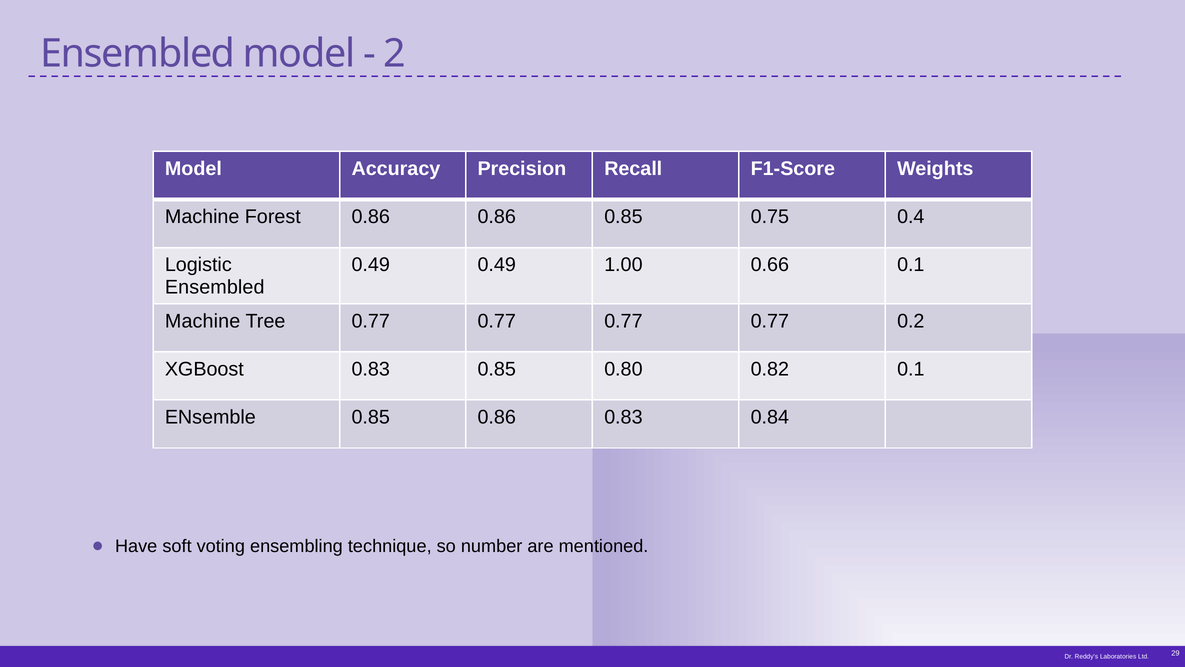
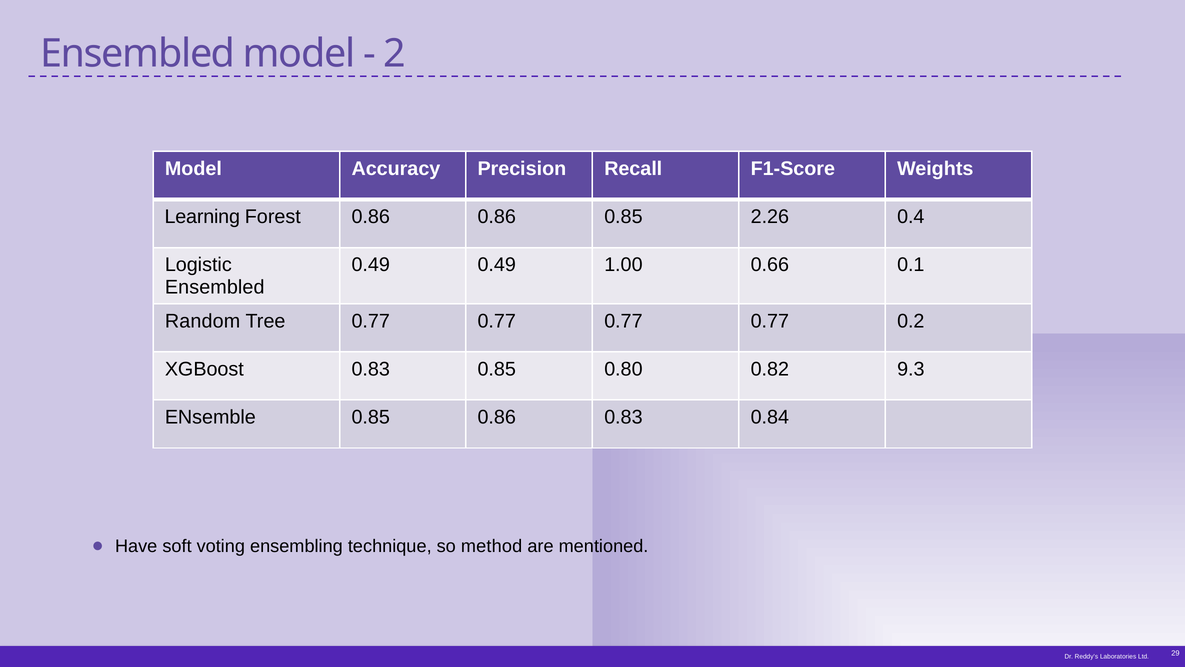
Machine: Machine -> Learning (202, 217)
0.75: 0.75 -> 2.26 (770, 217)
Machine: Machine -> Random (203, 321)
0.82 0.1: 0.1 -> 9.3 (911, 369)
number: number -> method (492, 546)
